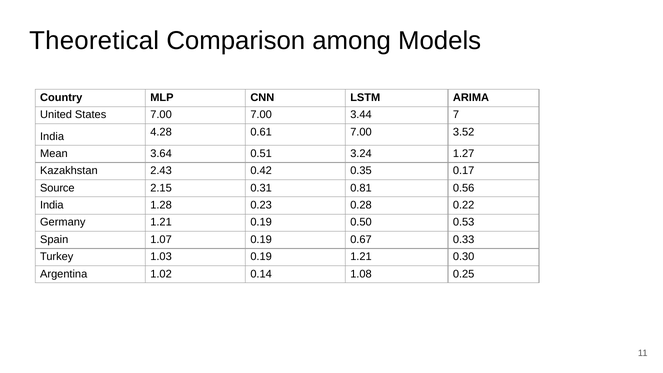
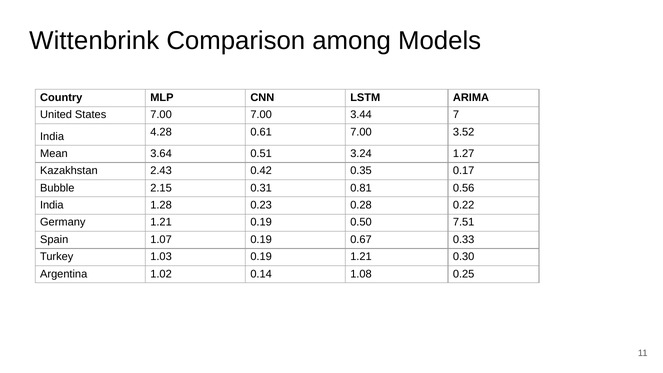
Theoretical: Theoretical -> Wittenbrink (94, 41)
Source: Source -> Bubble (57, 188)
0.53: 0.53 -> 7.51 (464, 222)
